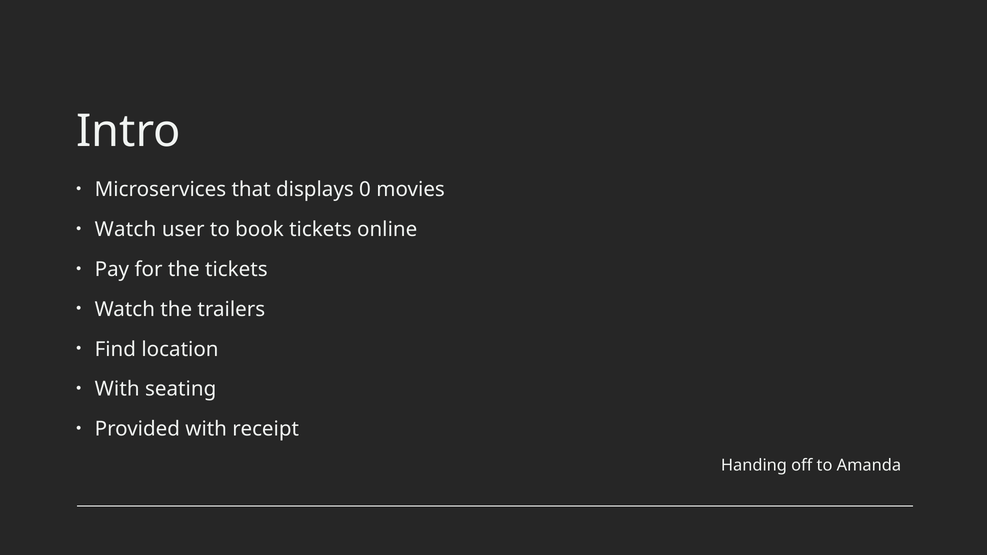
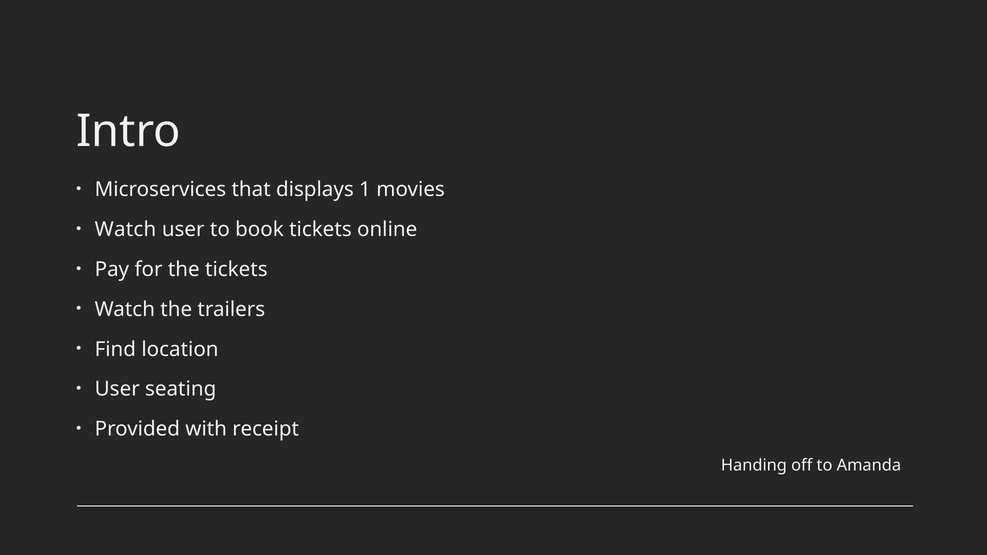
0: 0 -> 1 (365, 190)
With: With -> User (117, 389)
